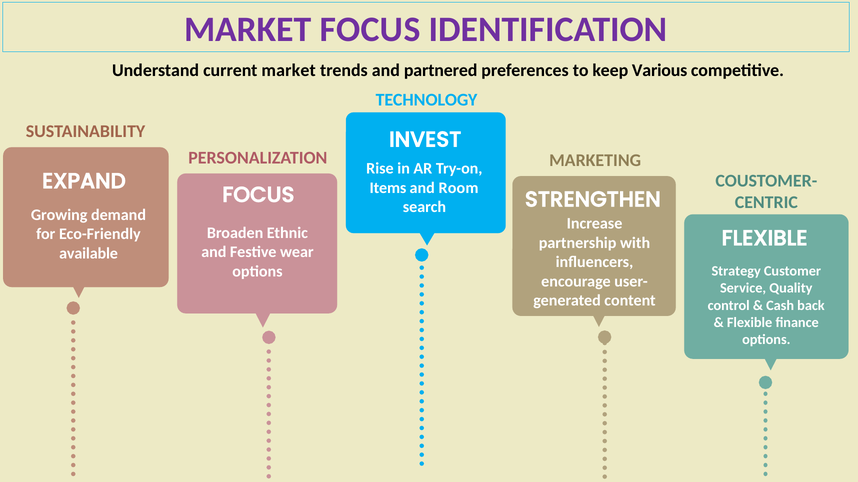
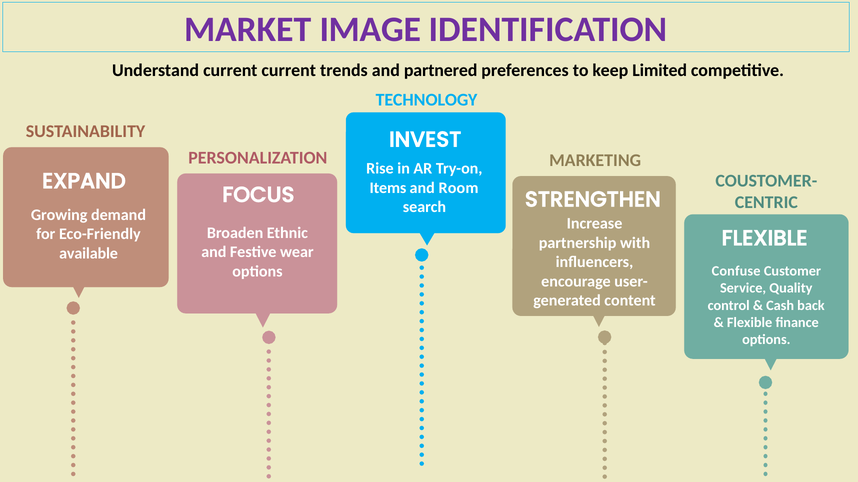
MARKET FOCUS: FOCUS -> IMAGE (370, 30)
current market: market -> current (289, 70)
Various: Various -> Limited (660, 70)
Strategy: Strategy -> Confuse (736, 271)
